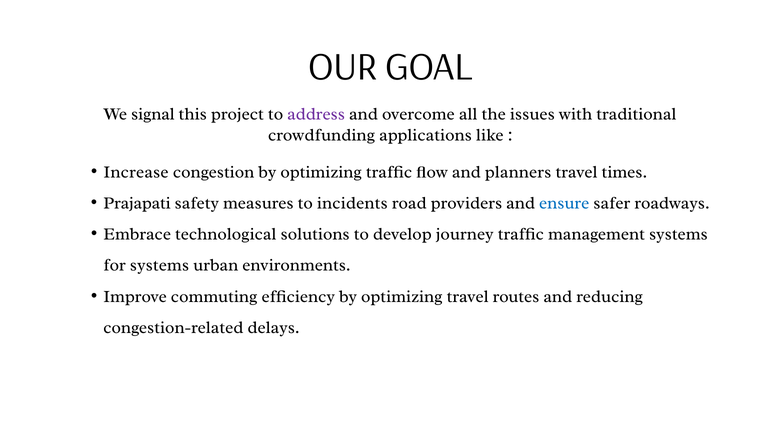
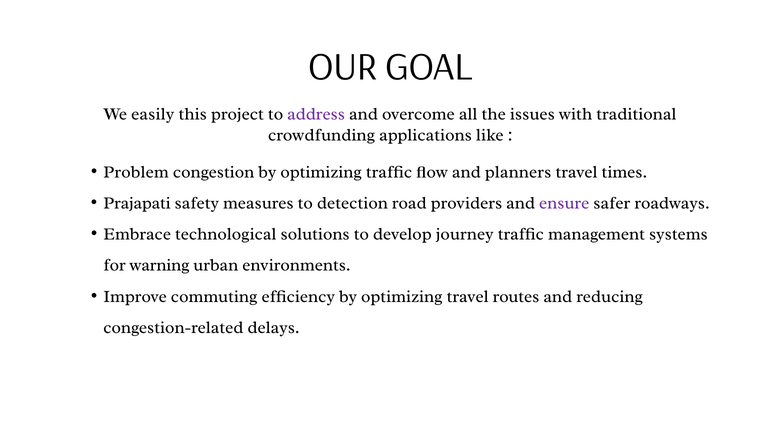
signal: signal -> easily (153, 114)
Increase: Increase -> Problem (136, 172)
incidents: incidents -> detection (352, 203)
ensure colour: blue -> purple (564, 203)
for systems: systems -> warning (160, 265)
